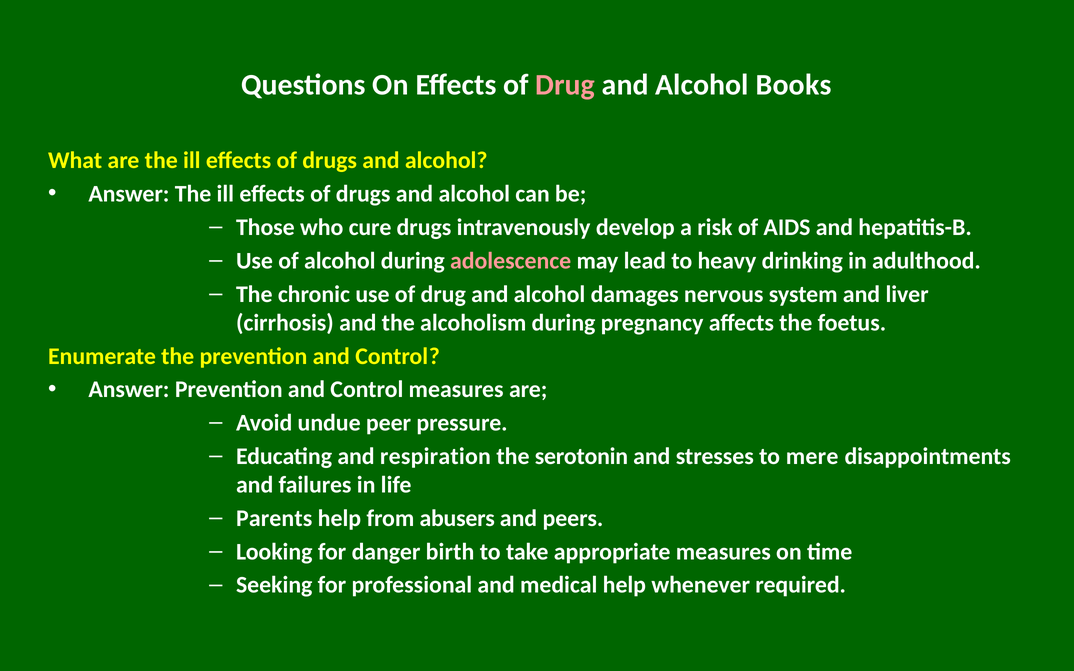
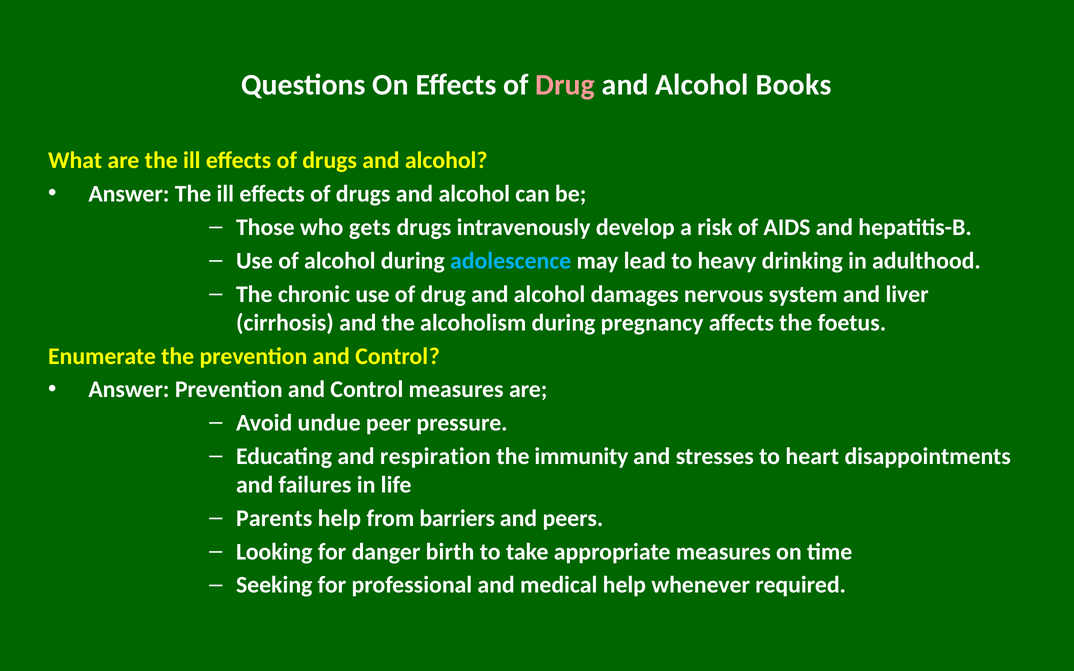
cure: cure -> gets (370, 227)
adolescence colour: pink -> light blue (511, 261)
serotonin: serotonin -> immunity (581, 456)
mere: mere -> heart (812, 456)
abusers: abusers -> barriers (457, 519)
